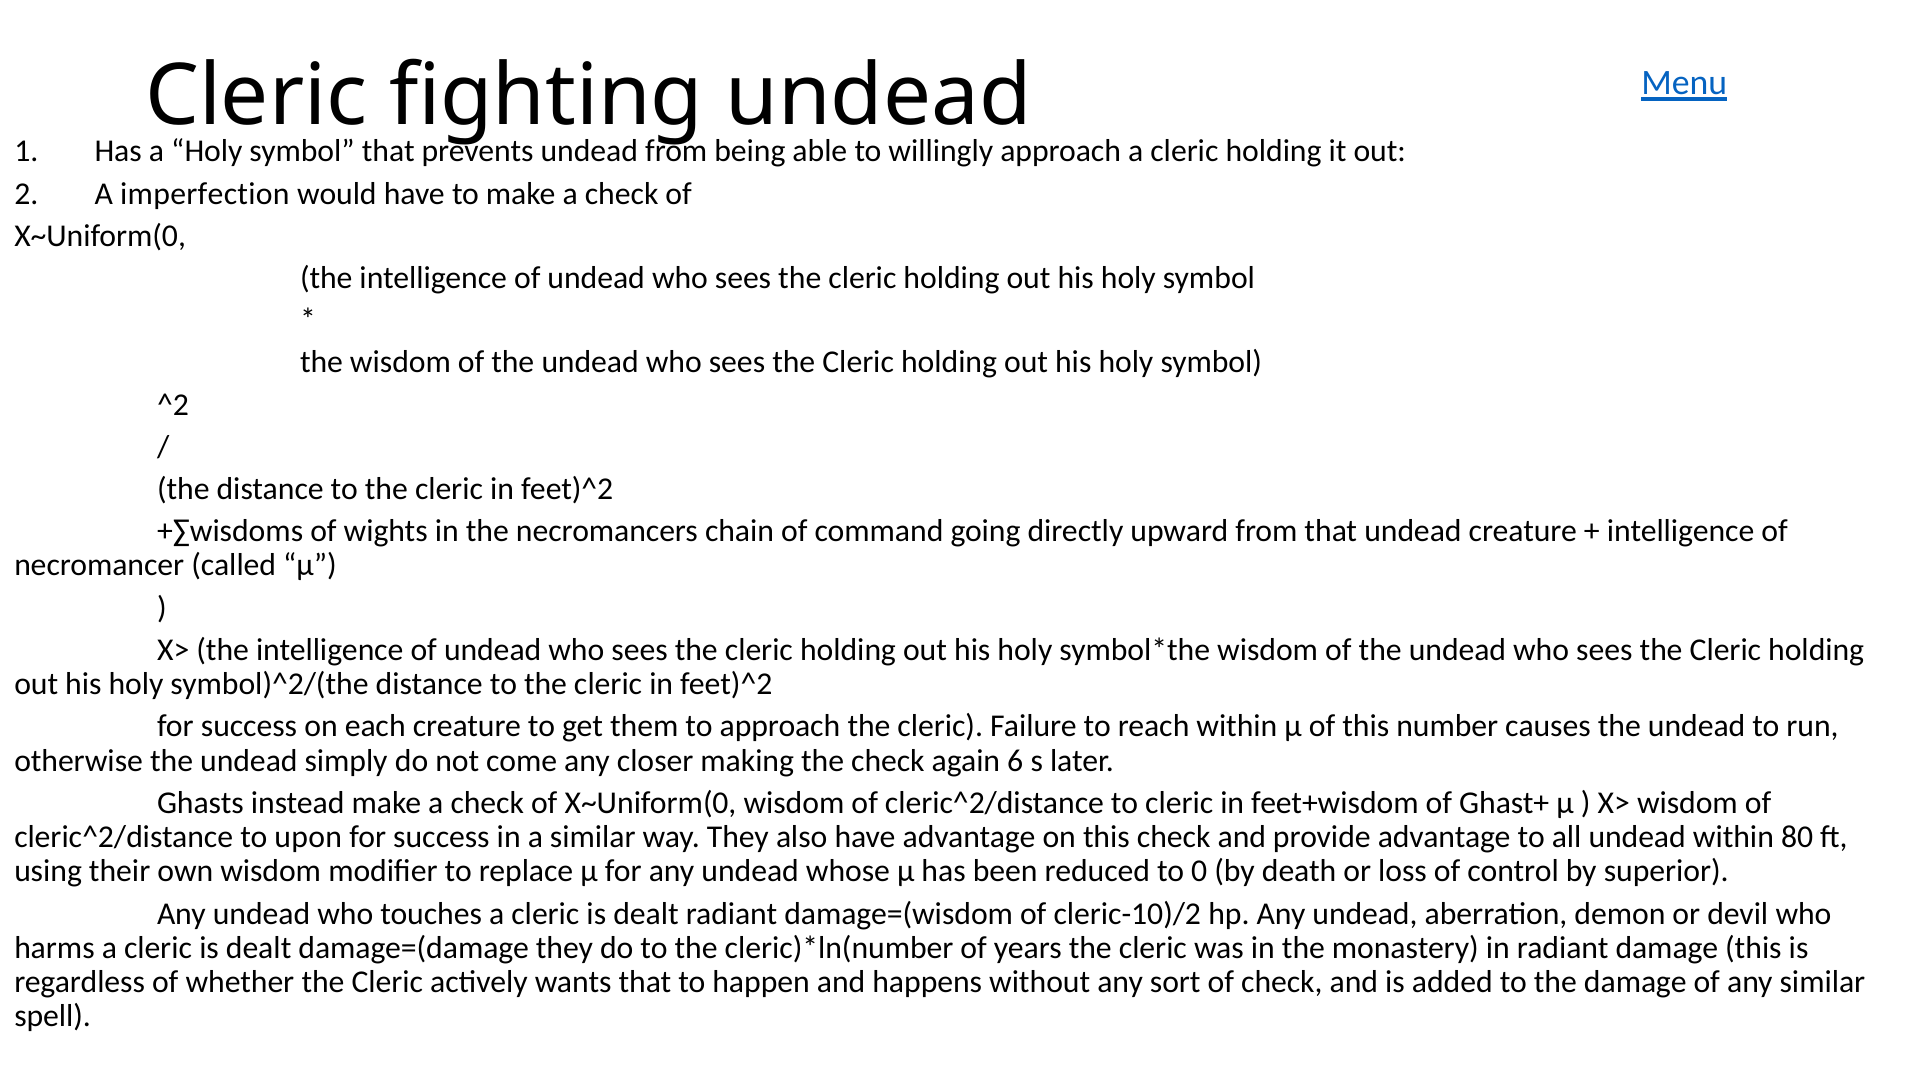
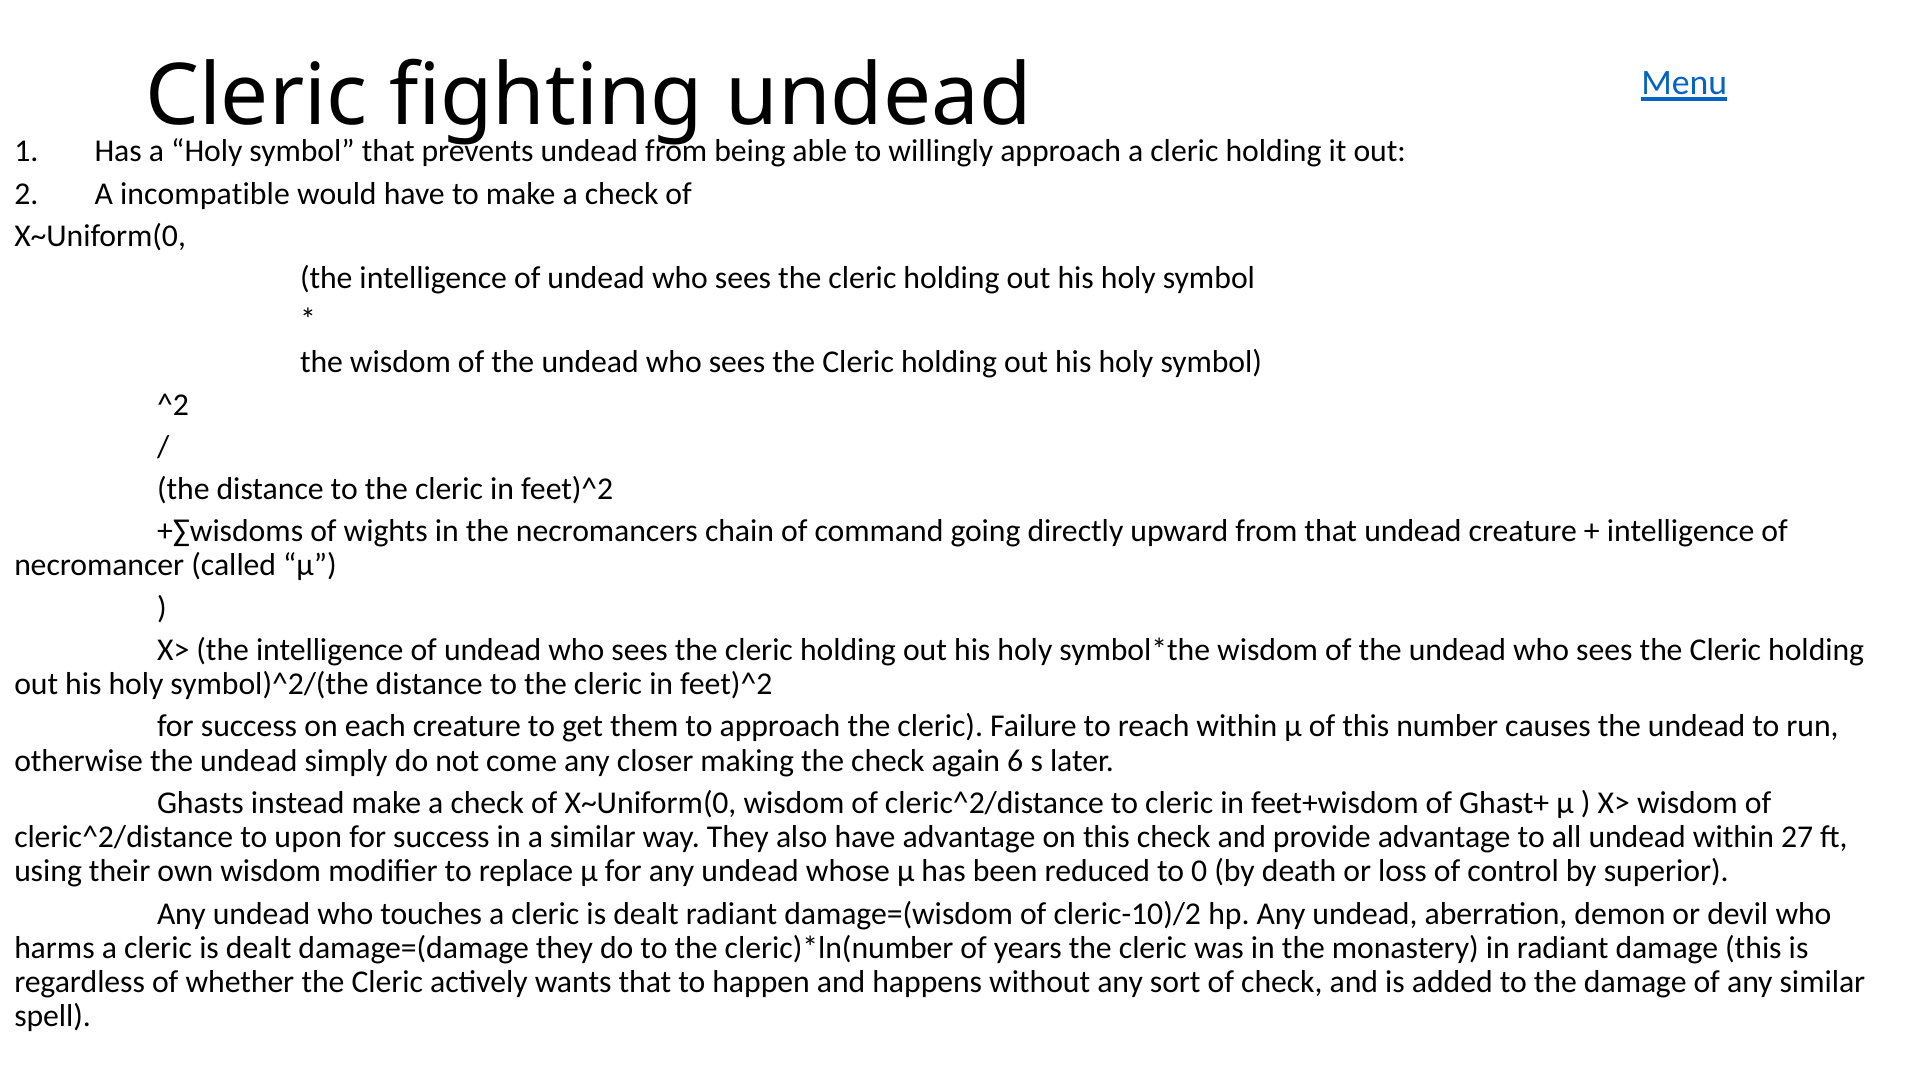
imperfection: imperfection -> incompatible (205, 193)
80: 80 -> 27 (1797, 837)
